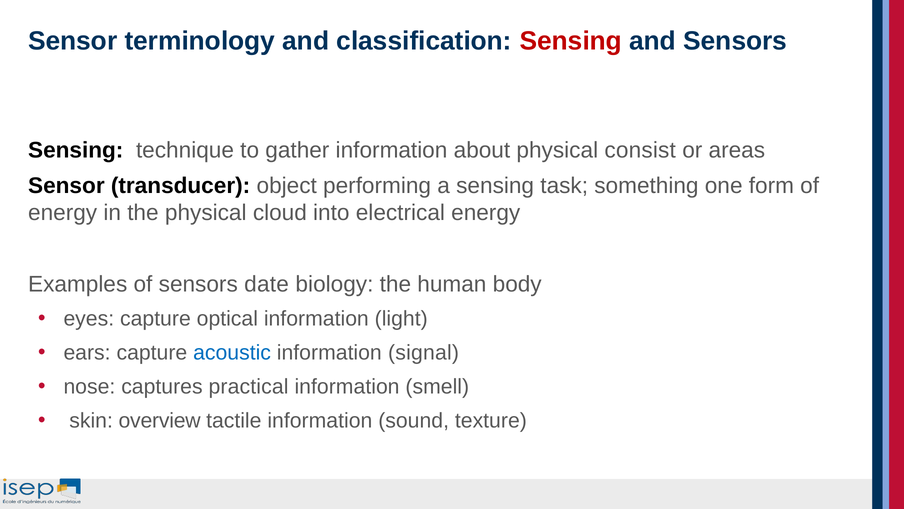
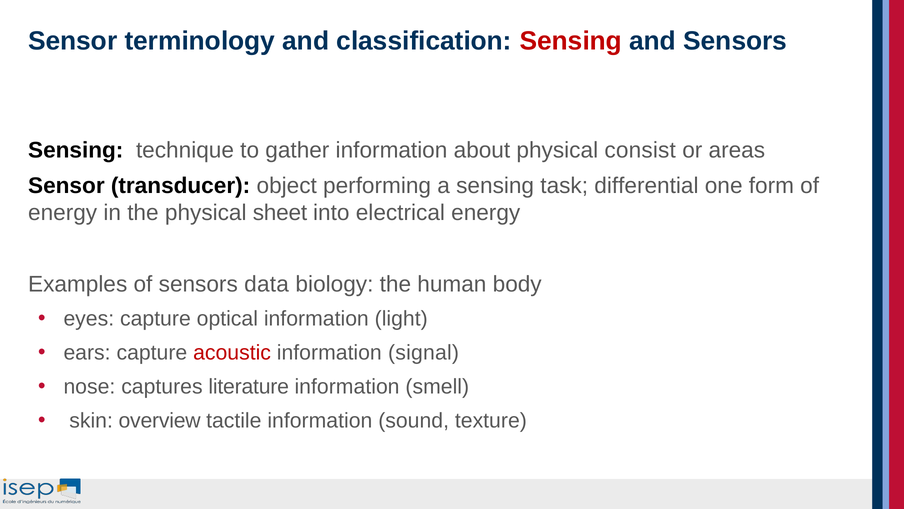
something: something -> differential (646, 186)
cloud: cloud -> sheet (280, 213)
date: date -> data (267, 284)
acoustic colour: blue -> red (232, 353)
practical: practical -> literature (249, 387)
